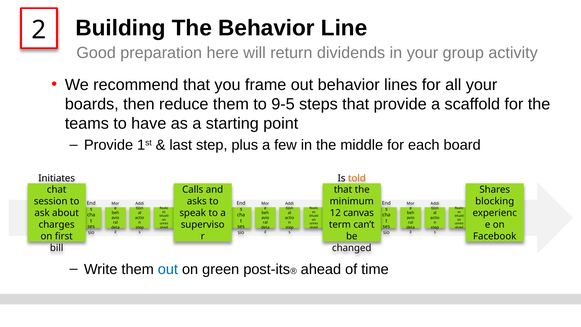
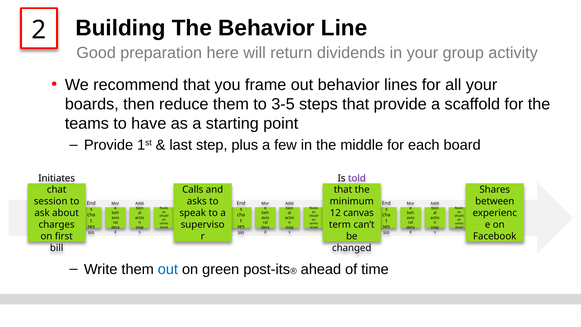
9-5: 9-5 -> 3-5 (283, 104)
told colour: orange -> purple (357, 178)
blocking: blocking -> between (495, 201)
